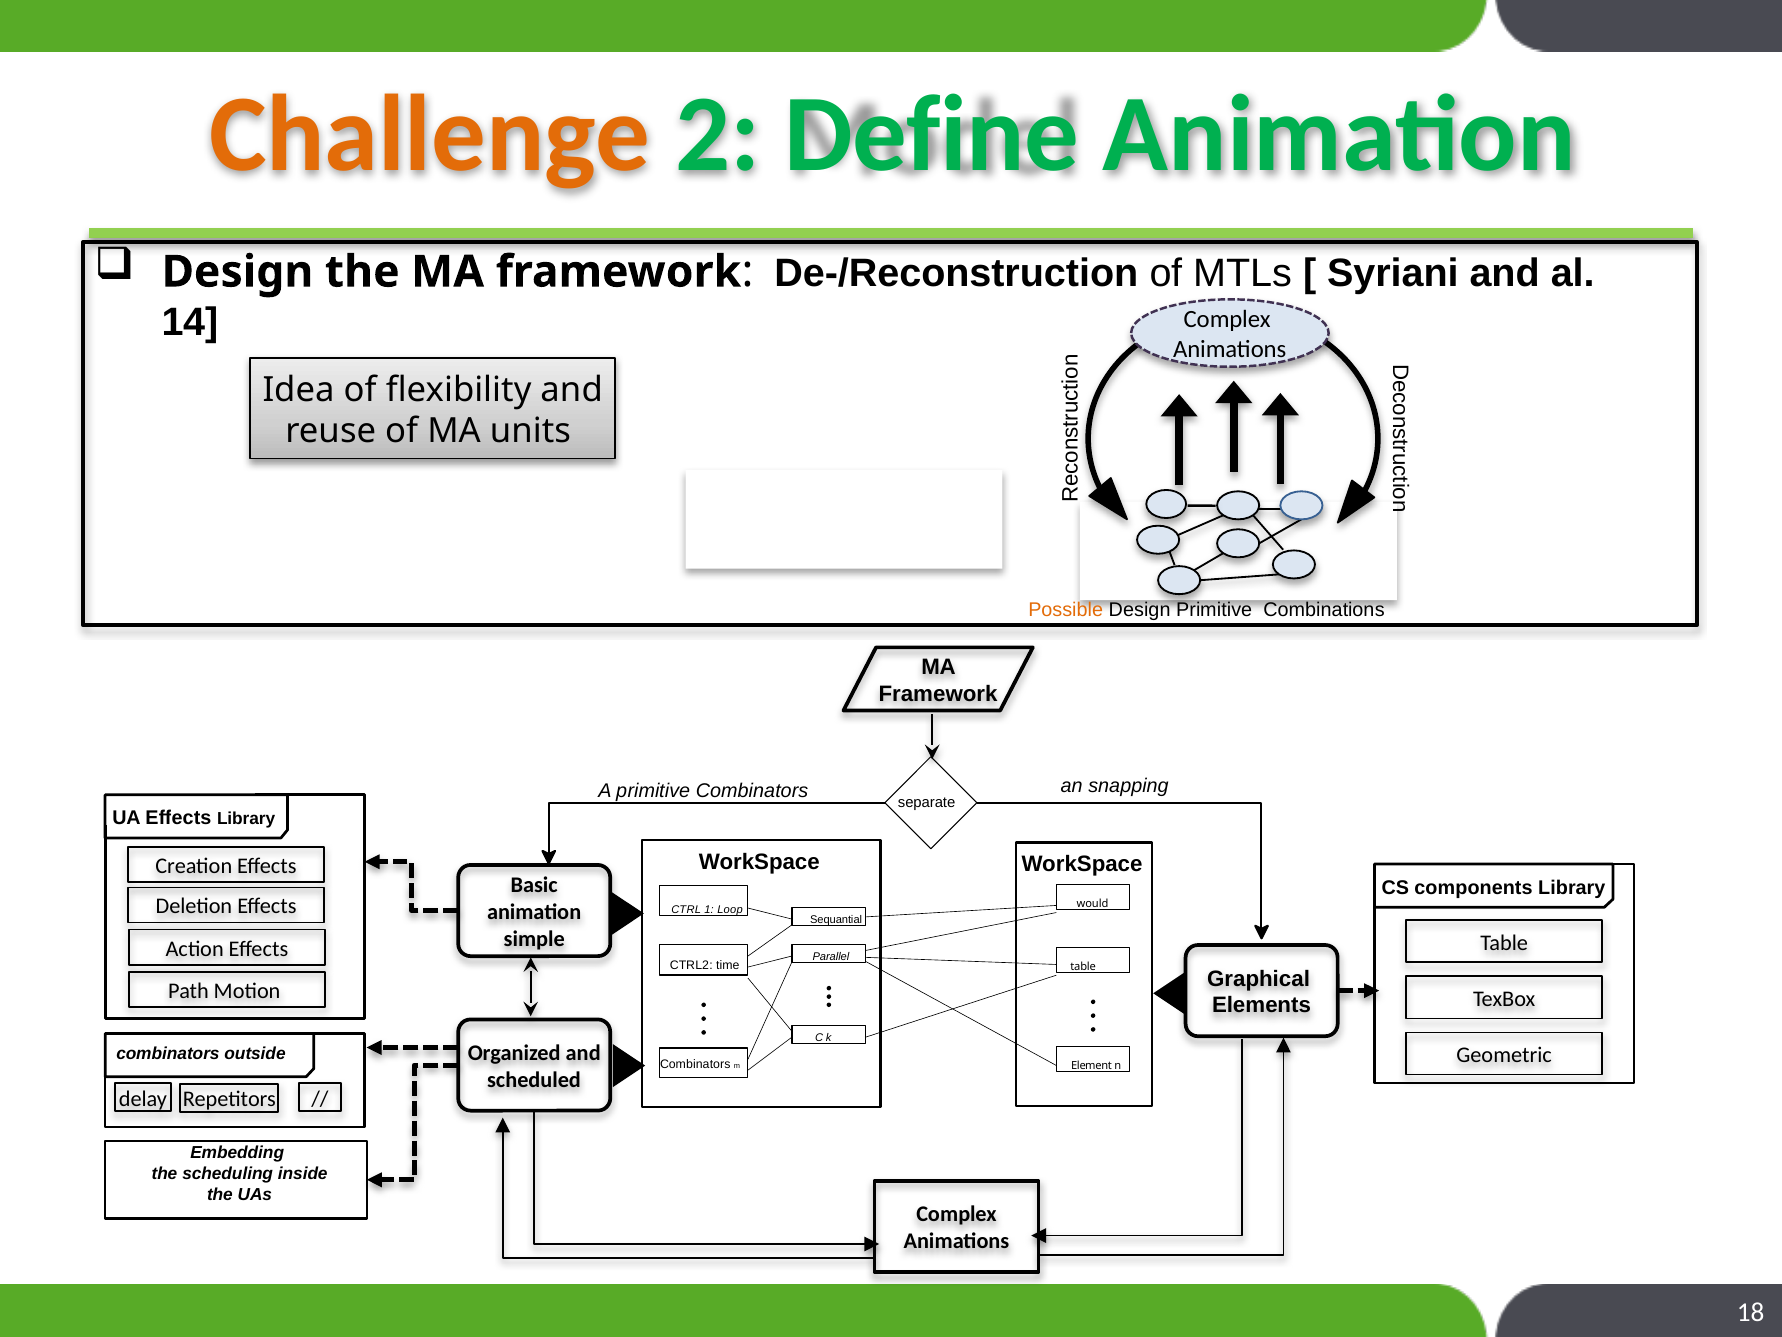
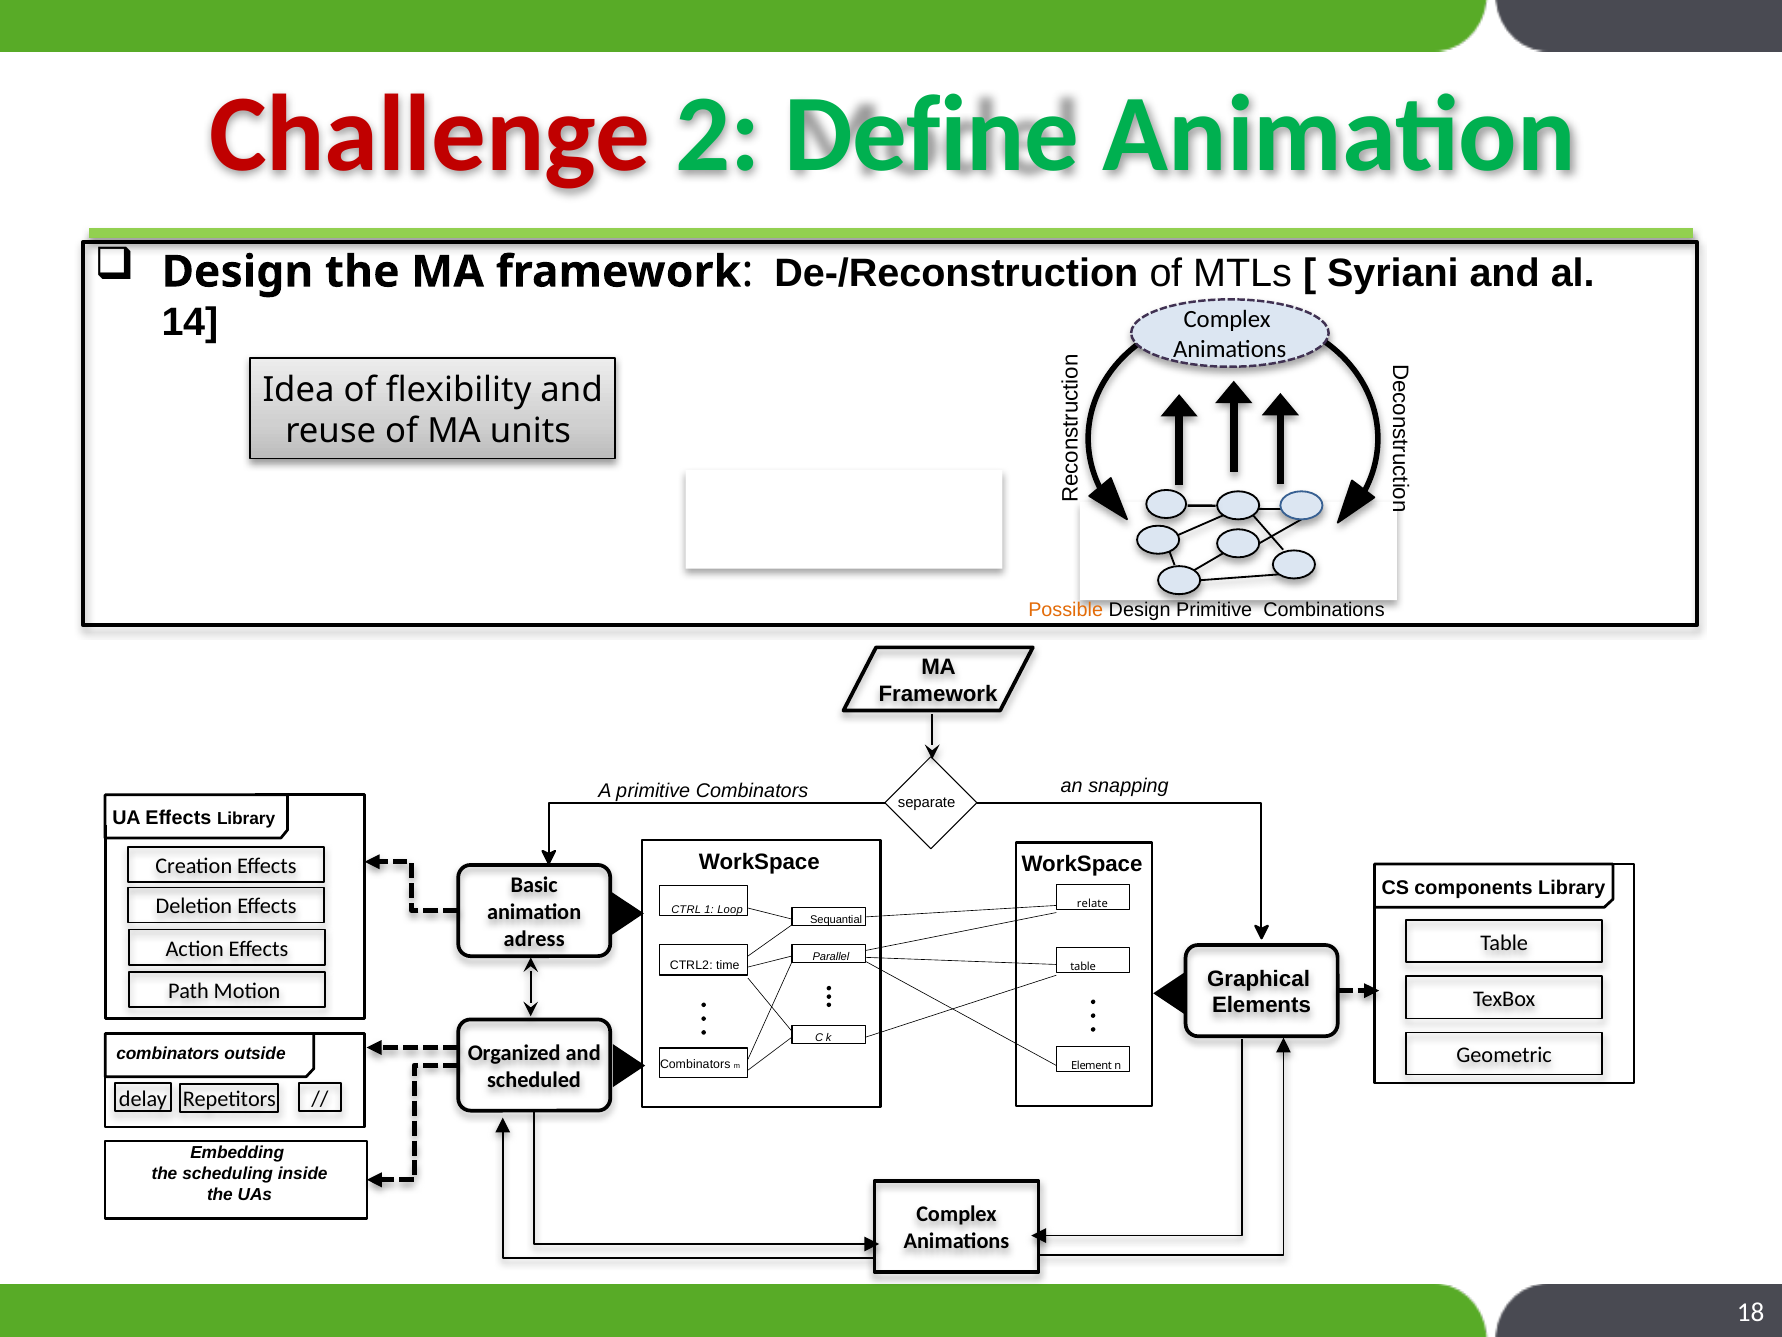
Challenge colour: orange -> red (430, 134)
would: would -> relate (1092, 903)
simple: simple -> adress (534, 939)
